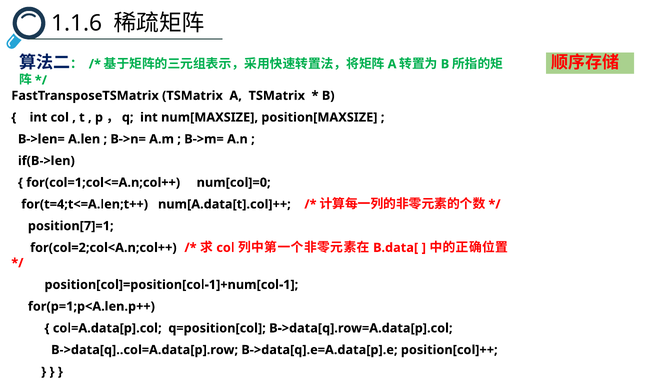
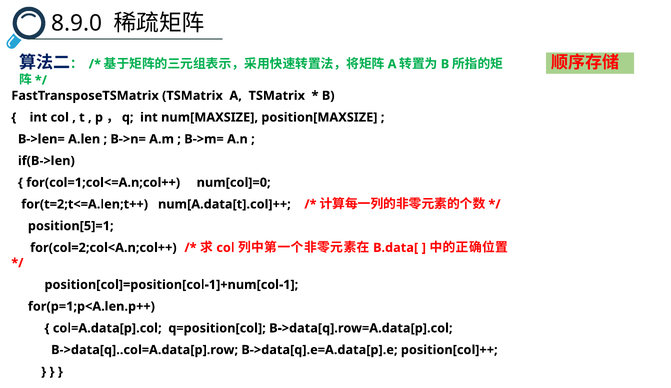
1.1.6: 1.1.6 -> 8.9.0 (77, 23)
for(t=4;t<=A.len;t++: for(t=4;t<=A.len;t++ -> for(t=2;t<=A.len;t++ (85, 204)
position[7]=1: position[7]=1 -> position[5]=1 (71, 226)
